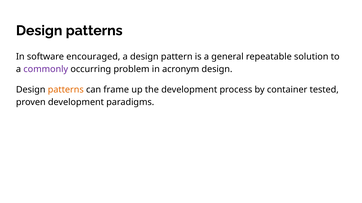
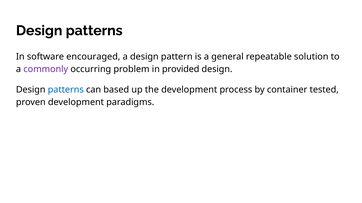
acronym: acronym -> provided (181, 69)
patterns colour: orange -> blue (66, 90)
frame: frame -> based (116, 90)
